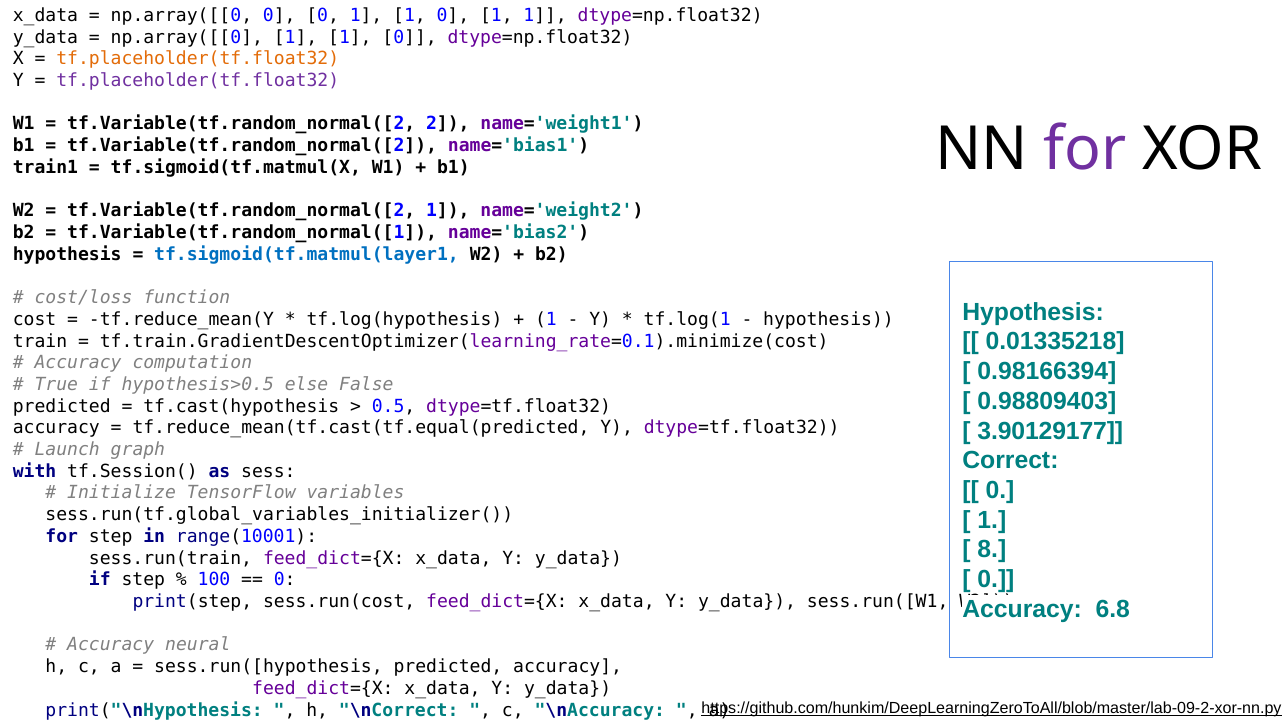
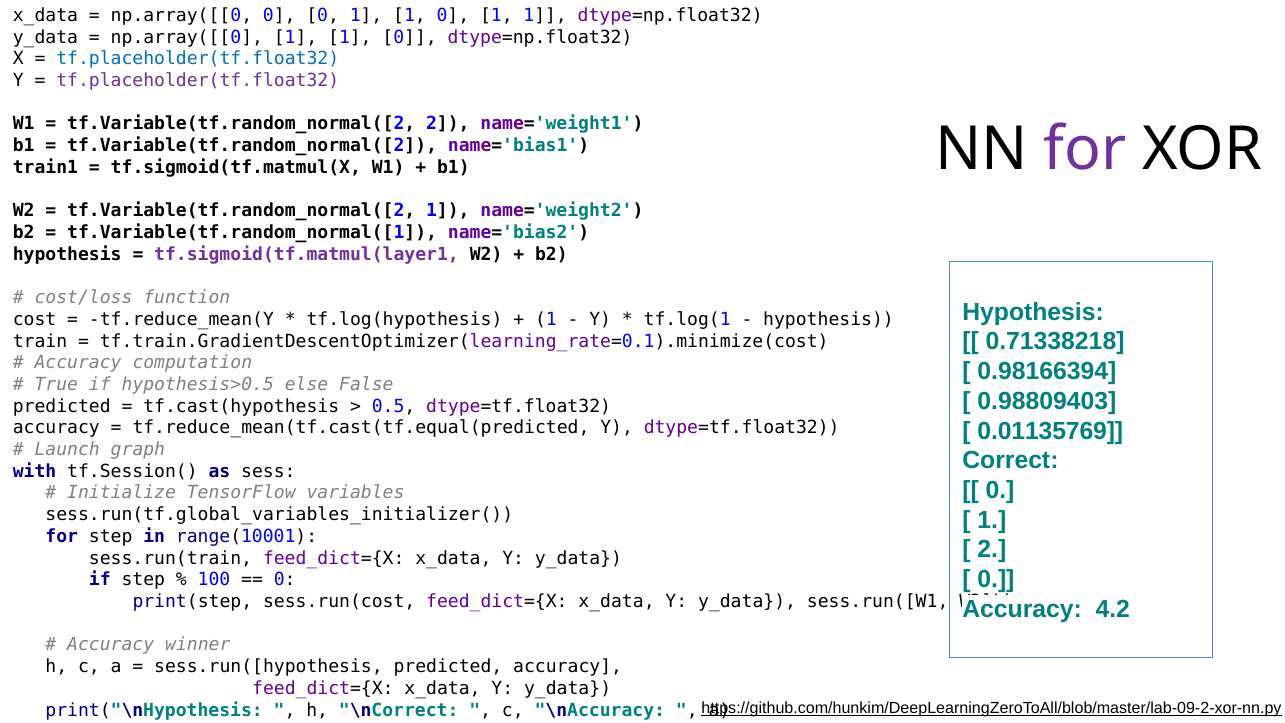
tf.placeholder(tf.float32 colour: orange -> blue (198, 59)
tf.sigmoid(tf.matmul(layer1 colour: blue -> purple (307, 254)
0.01335218: 0.01335218 -> 0.71338218 (1055, 342)
3.90129177: 3.90129177 -> 0.01135769 (1050, 431)
8: 8 -> 2 (992, 550)
6.8: 6.8 -> 4.2 (1113, 609)
neural: neural -> winner (198, 645)
